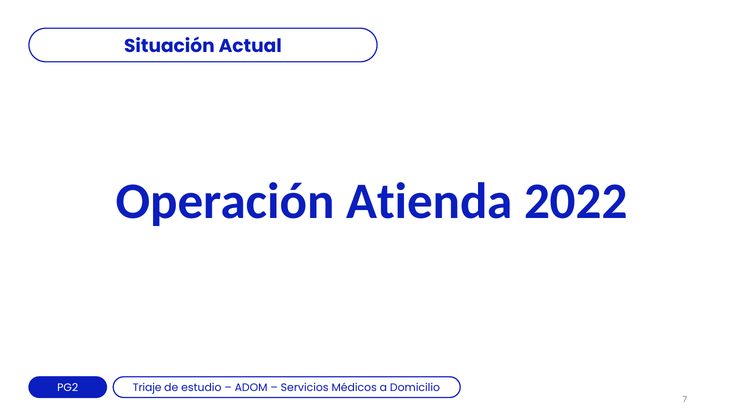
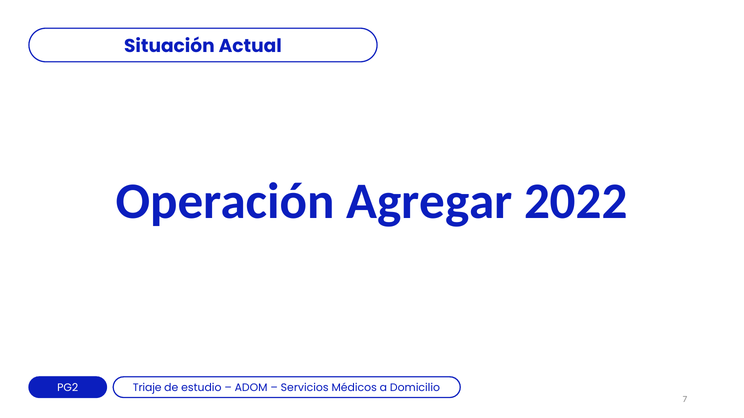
Atienda: Atienda -> Agregar (429, 202)
